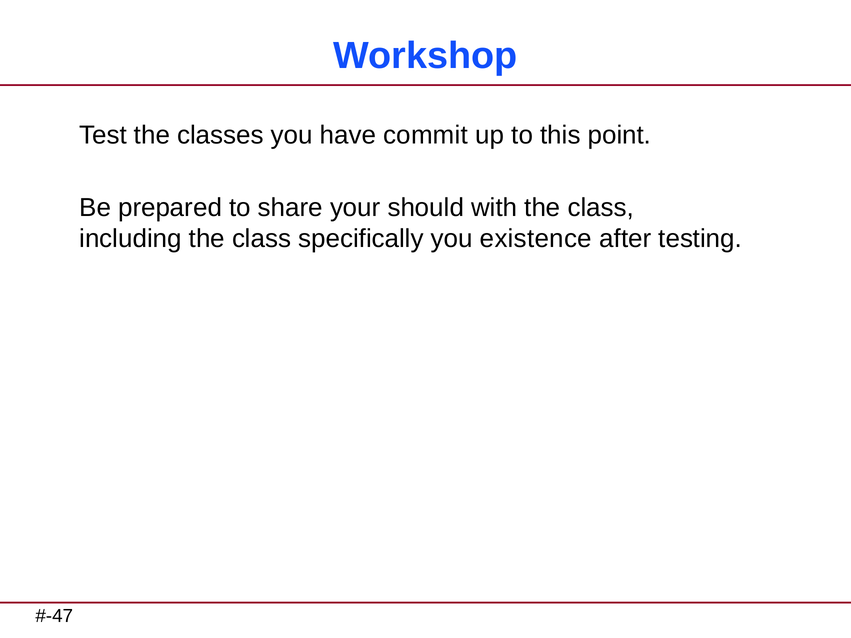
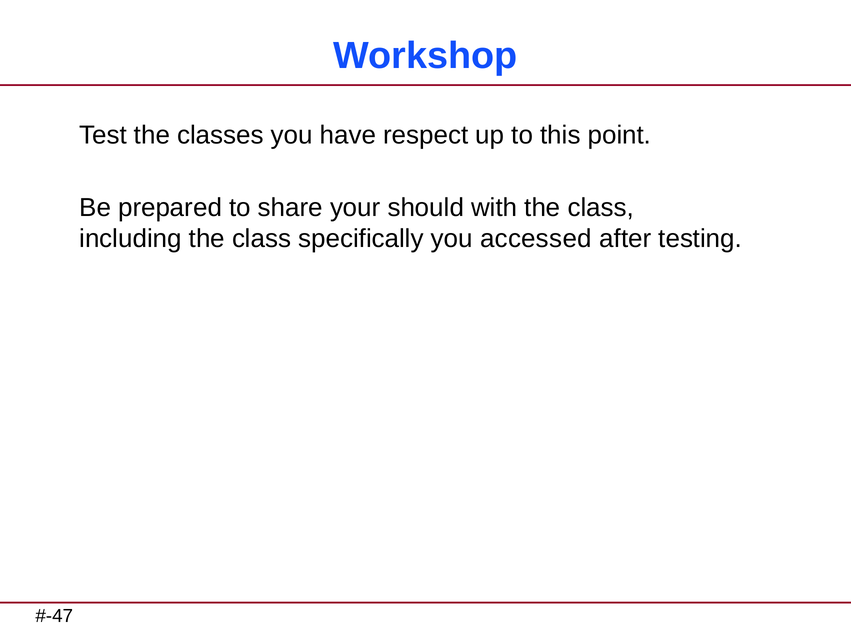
commit: commit -> respect (426, 135)
existence: existence -> accessed (536, 239)
